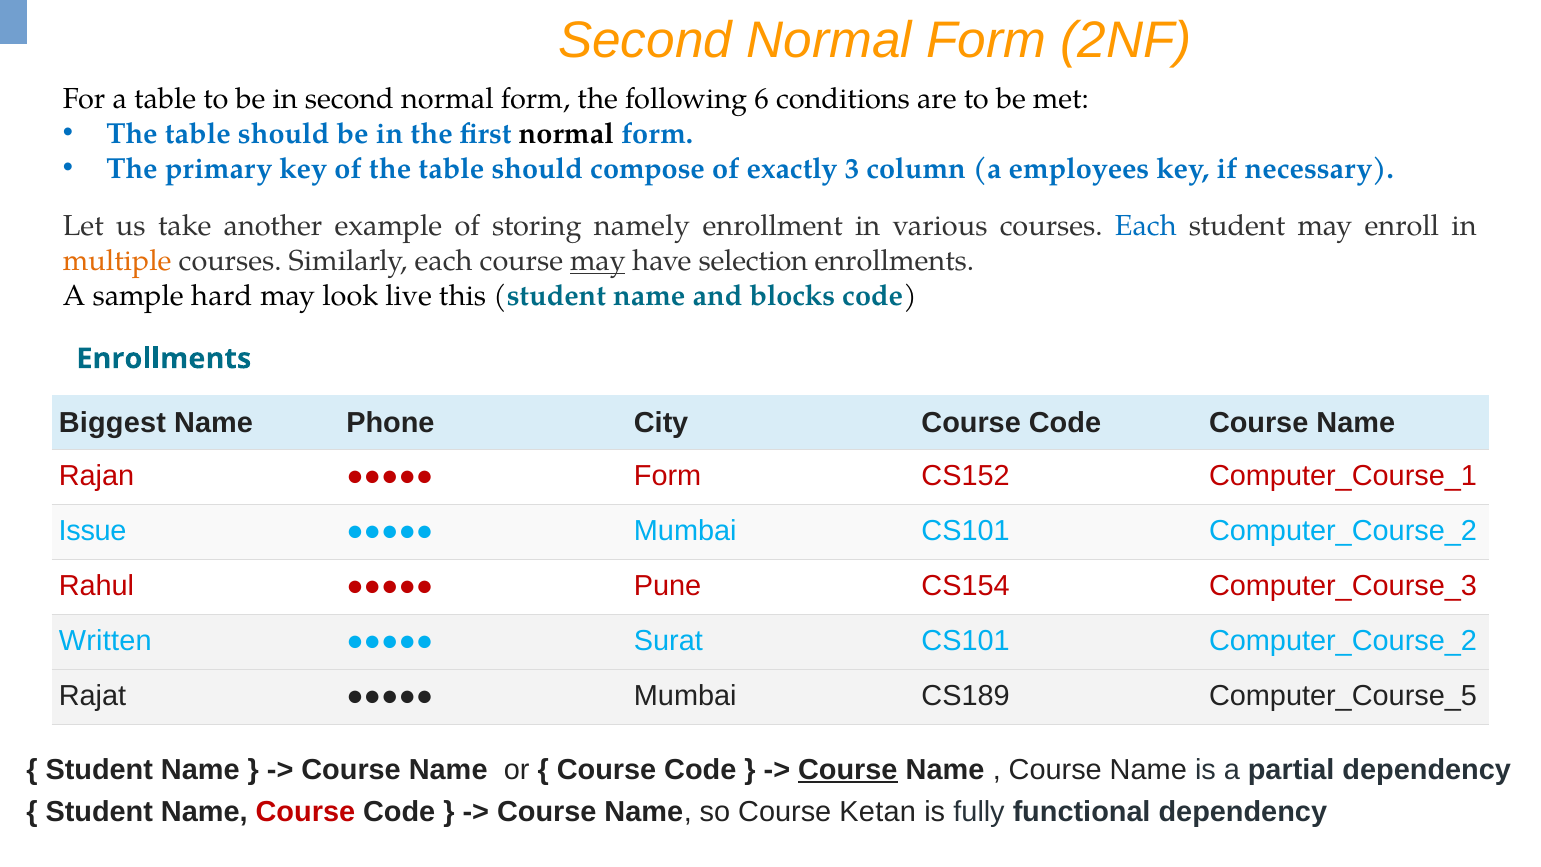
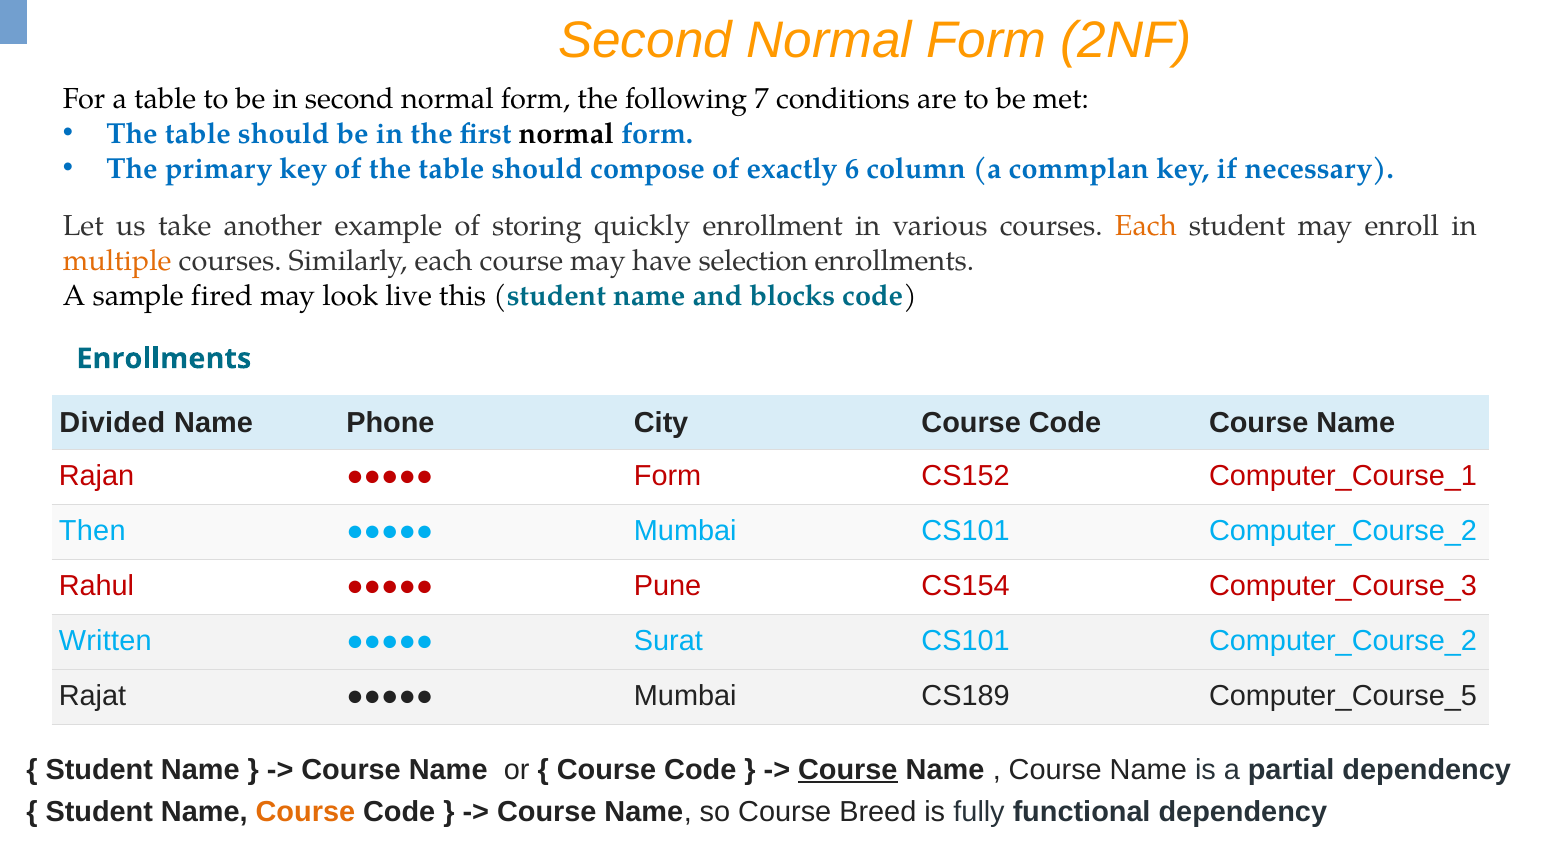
6: 6 -> 7 (762, 99)
3: 3 -> 6 (852, 169)
employees: employees -> commplan (1079, 169)
namely: namely -> quickly (642, 226)
Each colour: blue -> orange (1146, 226)
may underline: present -> none (598, 261)
hard: hard -> fired (222, 296)
Biggest: Biggest -> Divided (112, 423)
Issue: Issue -> Then (92, 531)
Course colour: red -> orange (305, 812)
Ketan: Ketan -> Breed (878, 812)
